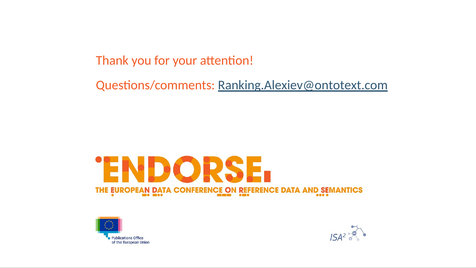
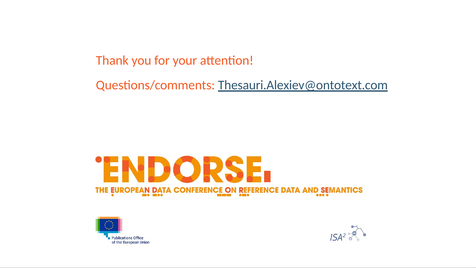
Ranking.Alexiev@ontotext.com: Ranking.Alexiev@ontotext.com -> Thesauri.Alexiev@ontotext.com (303, 85)
